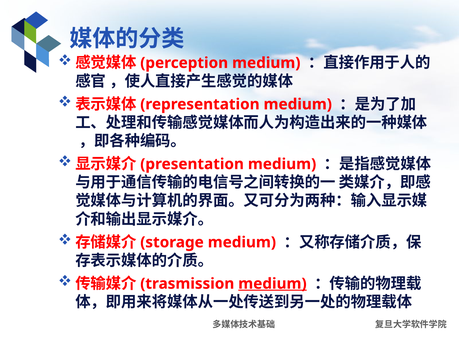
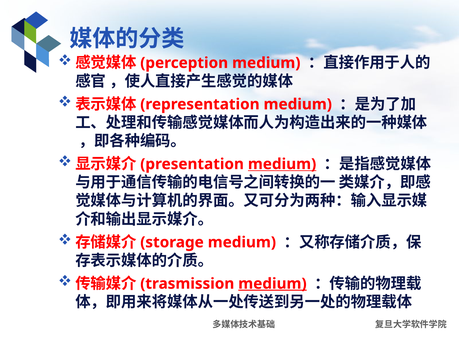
medium underline: none -> present (282, 164)
